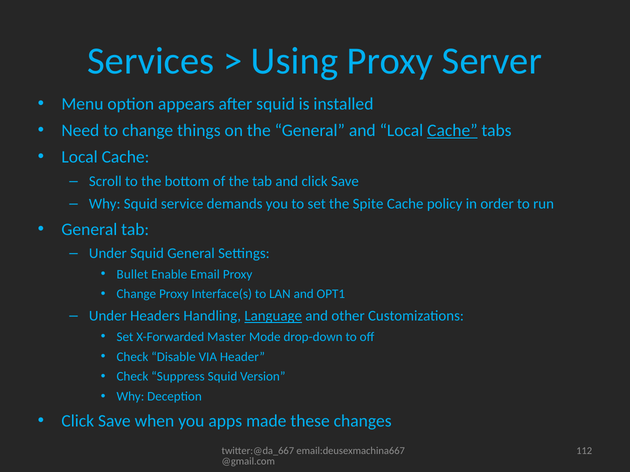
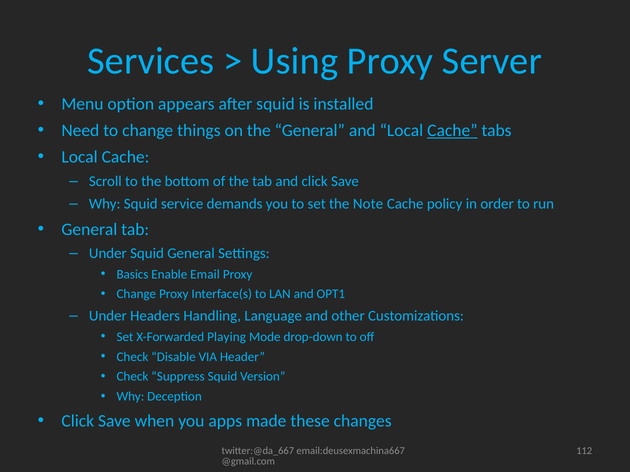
Spite: Spite -> Note (368, 204)
Bullet: Bullet -> Basics (133, 275)
Language underline: present -> none (273, 316)
Master: Master -> Playing (227, 337)
